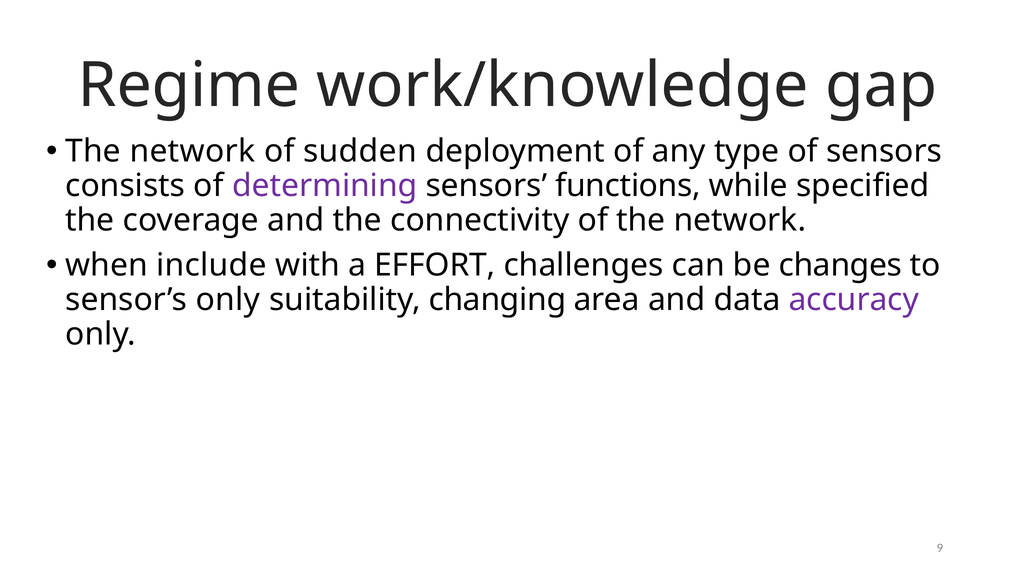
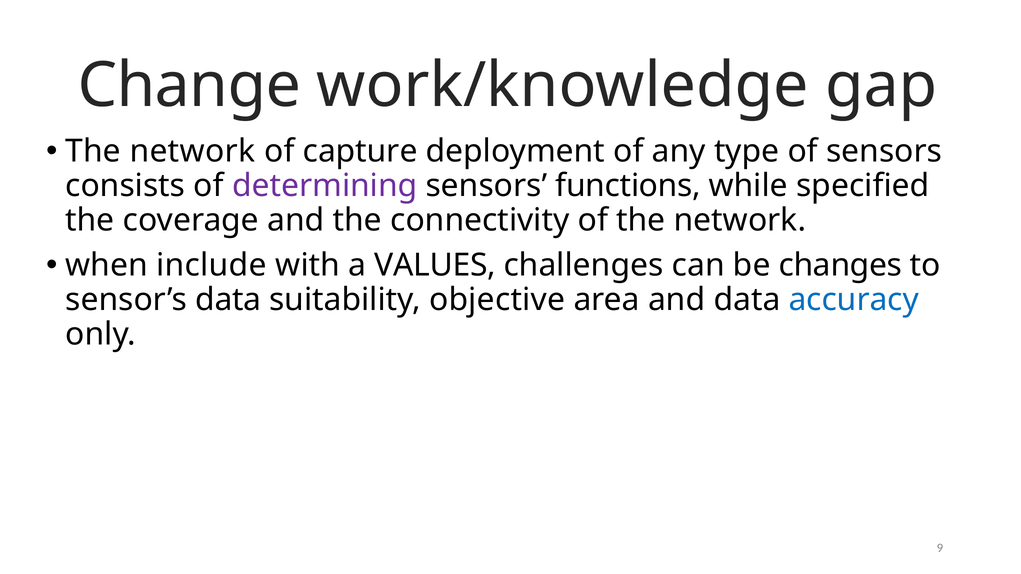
Regime: Regime -> Change (189, 86)
sudden: sudden -> capture (360, 152)
EFFORT: EFFORT -> VALUES (435, 266)
sensor’s only: only -> data (228, 300)
changing: changing -> objective (497, 300)
accuracy colour: purple -> blue (854, 300)
